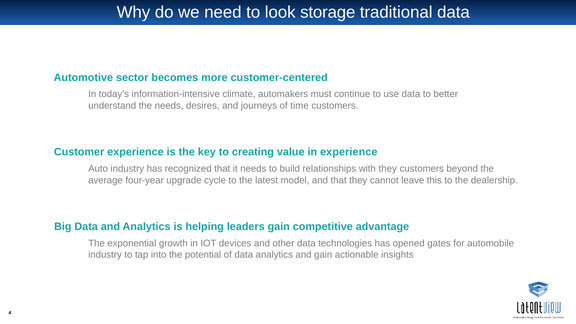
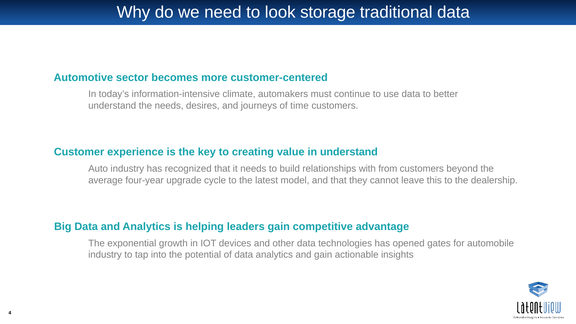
in experience: experience -> understand (349, 152)
with they: they -> from (388, 169)
